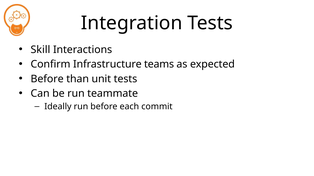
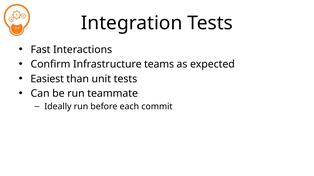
Skill: Skill -> Fast (41, 50)
Before: Before -> Easiest (47, 79)
